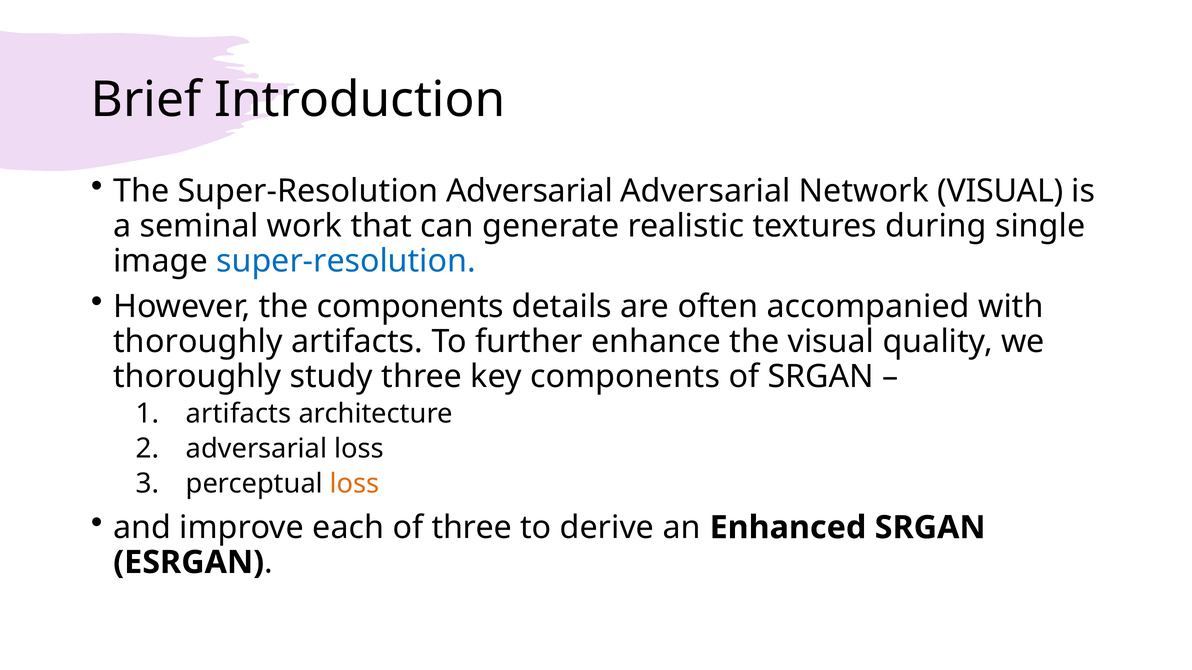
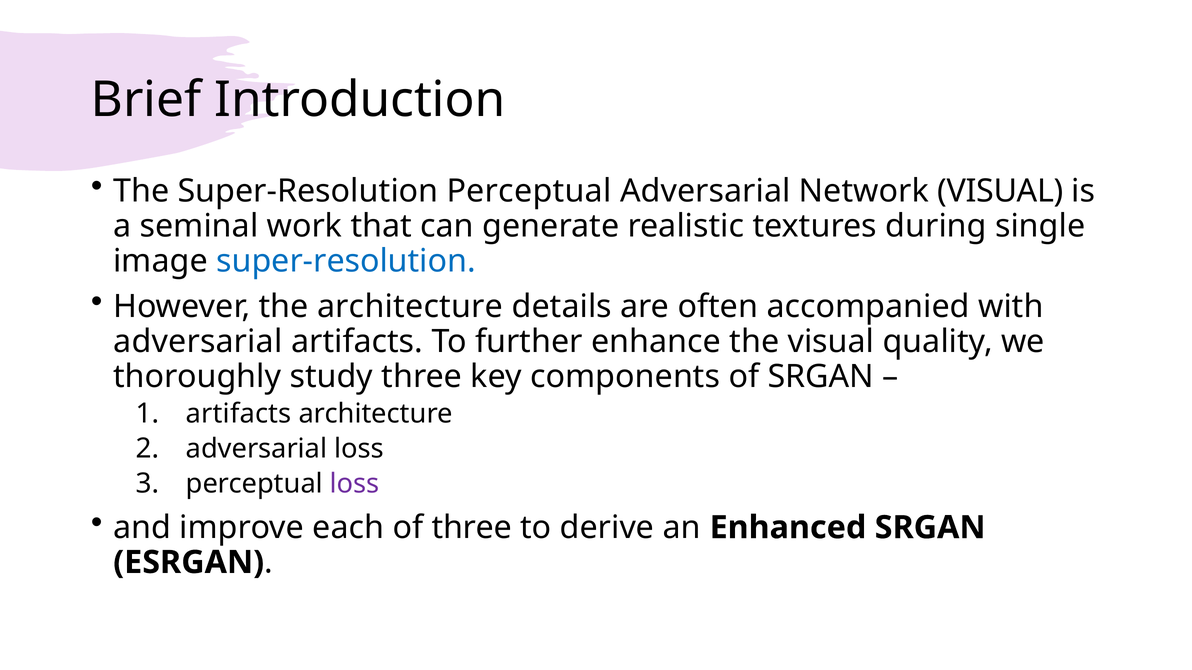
Super-Resolution Adversarial: Adversarial -> Perceptual (529, 191)
the components: components -> architecture (410, 307)
thoroughly: thoroughly -> adversarial (198, 342)
loss colour: orange -> purple (355, 484)
